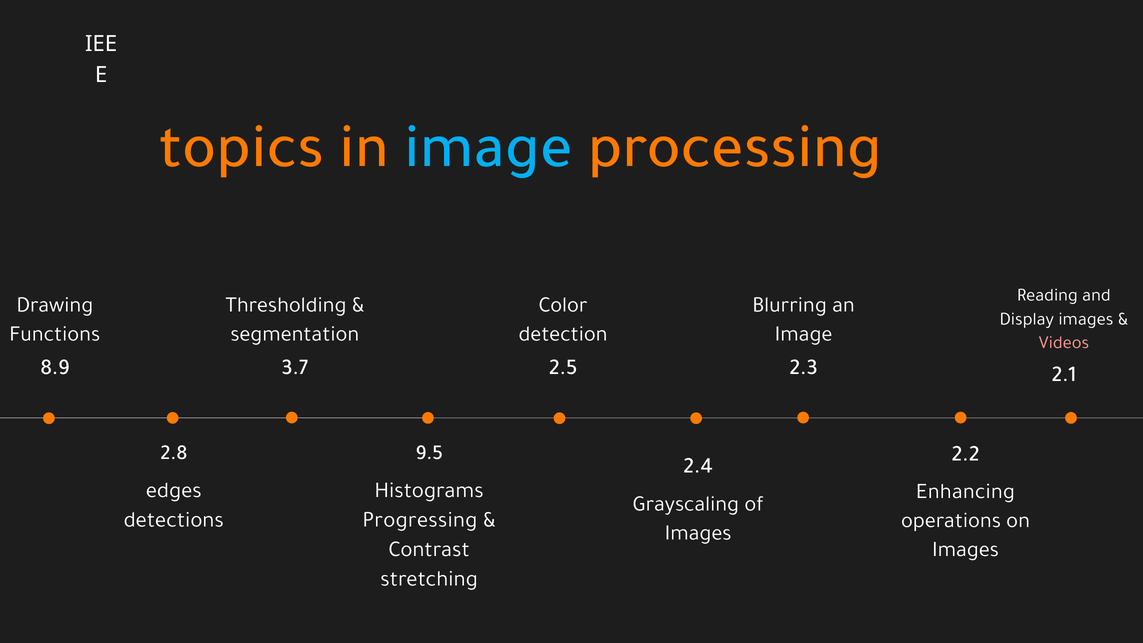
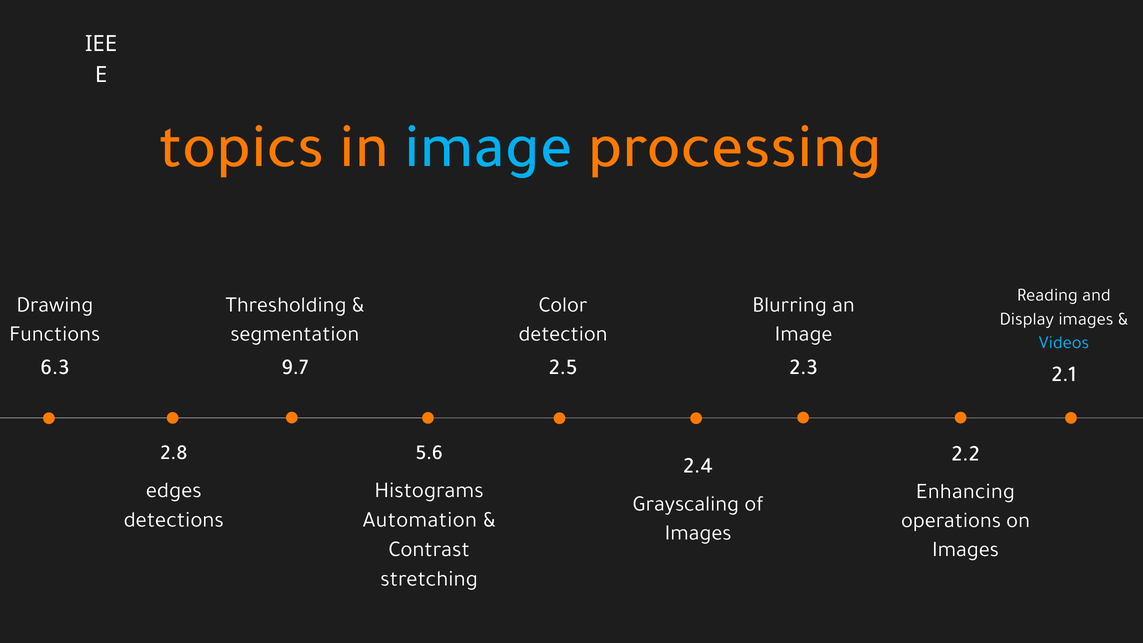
Videos colour: pink -> light blue (1064, 342)
8.9: 8.9 -> 6.3 (55, 367)
3.7: 3.7 -> 9.7 (295, 367)
9.5: 9.5 -> 5.6 (429, 452)
Progressing: Progressing -> Automation (420, 519)
